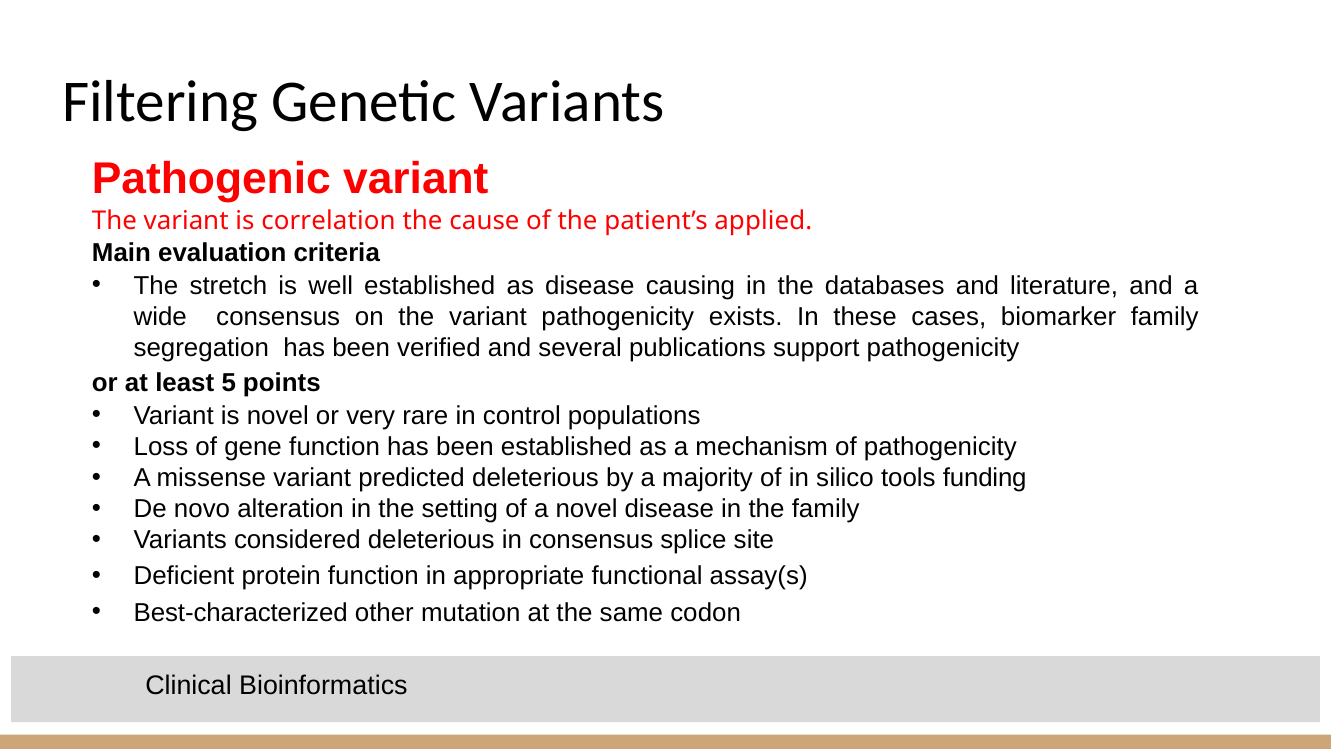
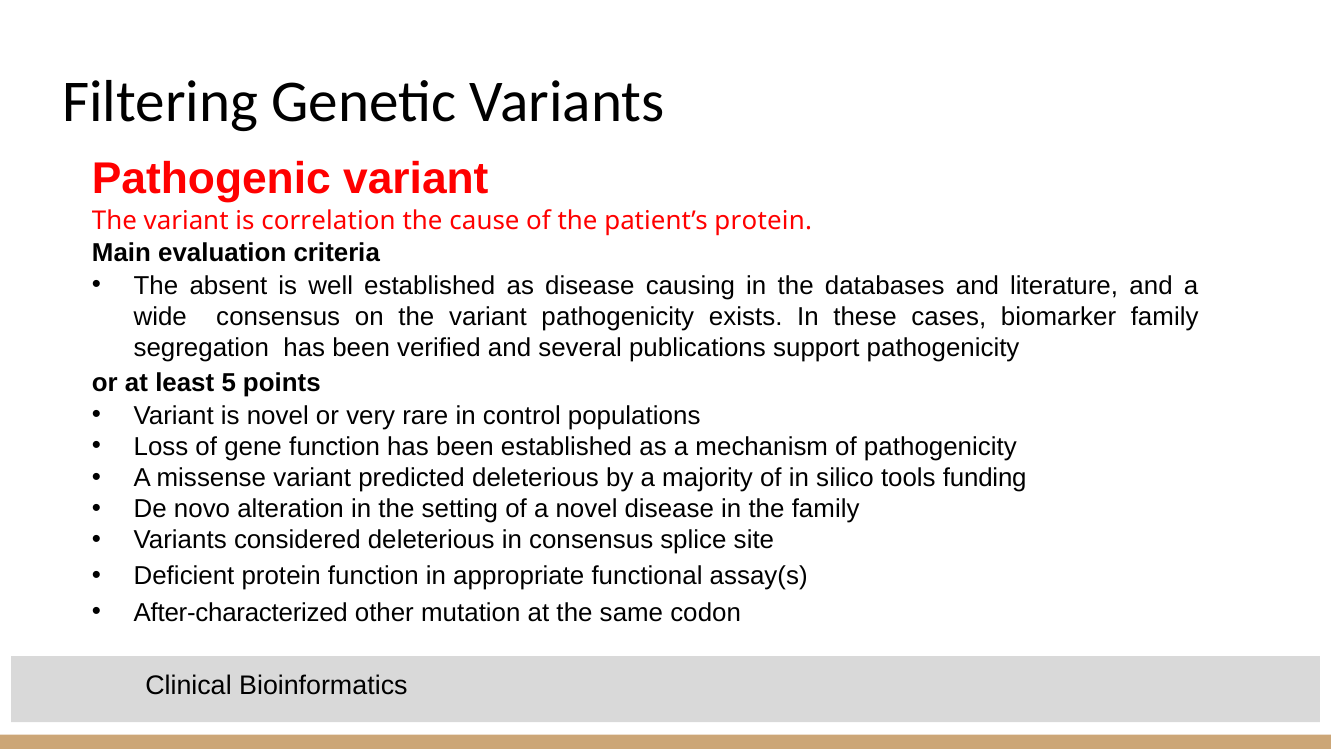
patient’s applied: applied -> protein (763, 221)
stretch: stretch -> absent (228, 286)
Best-characterized: Best-characterized -> After-characterized (241, 613)
